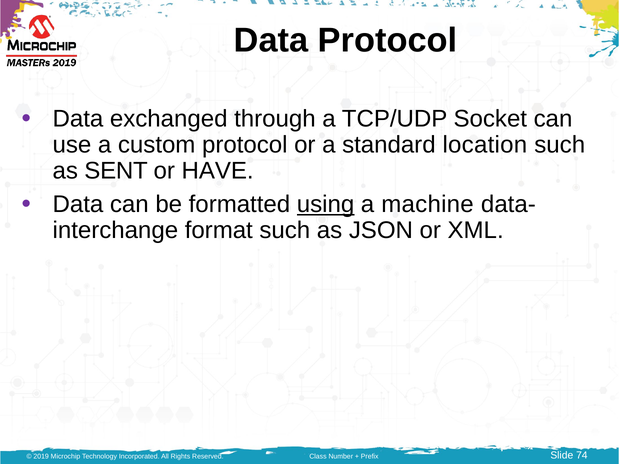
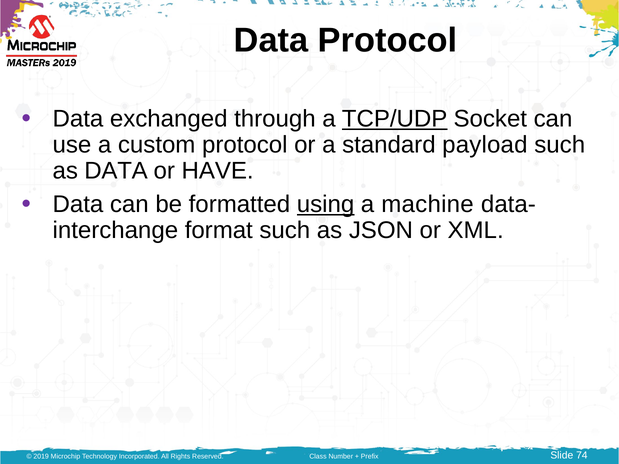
TCP/UDP underline: none -> present (395, 119)
location: location -> payload (485, 145)
as SENT: SENT -> DATA (116, 171)
